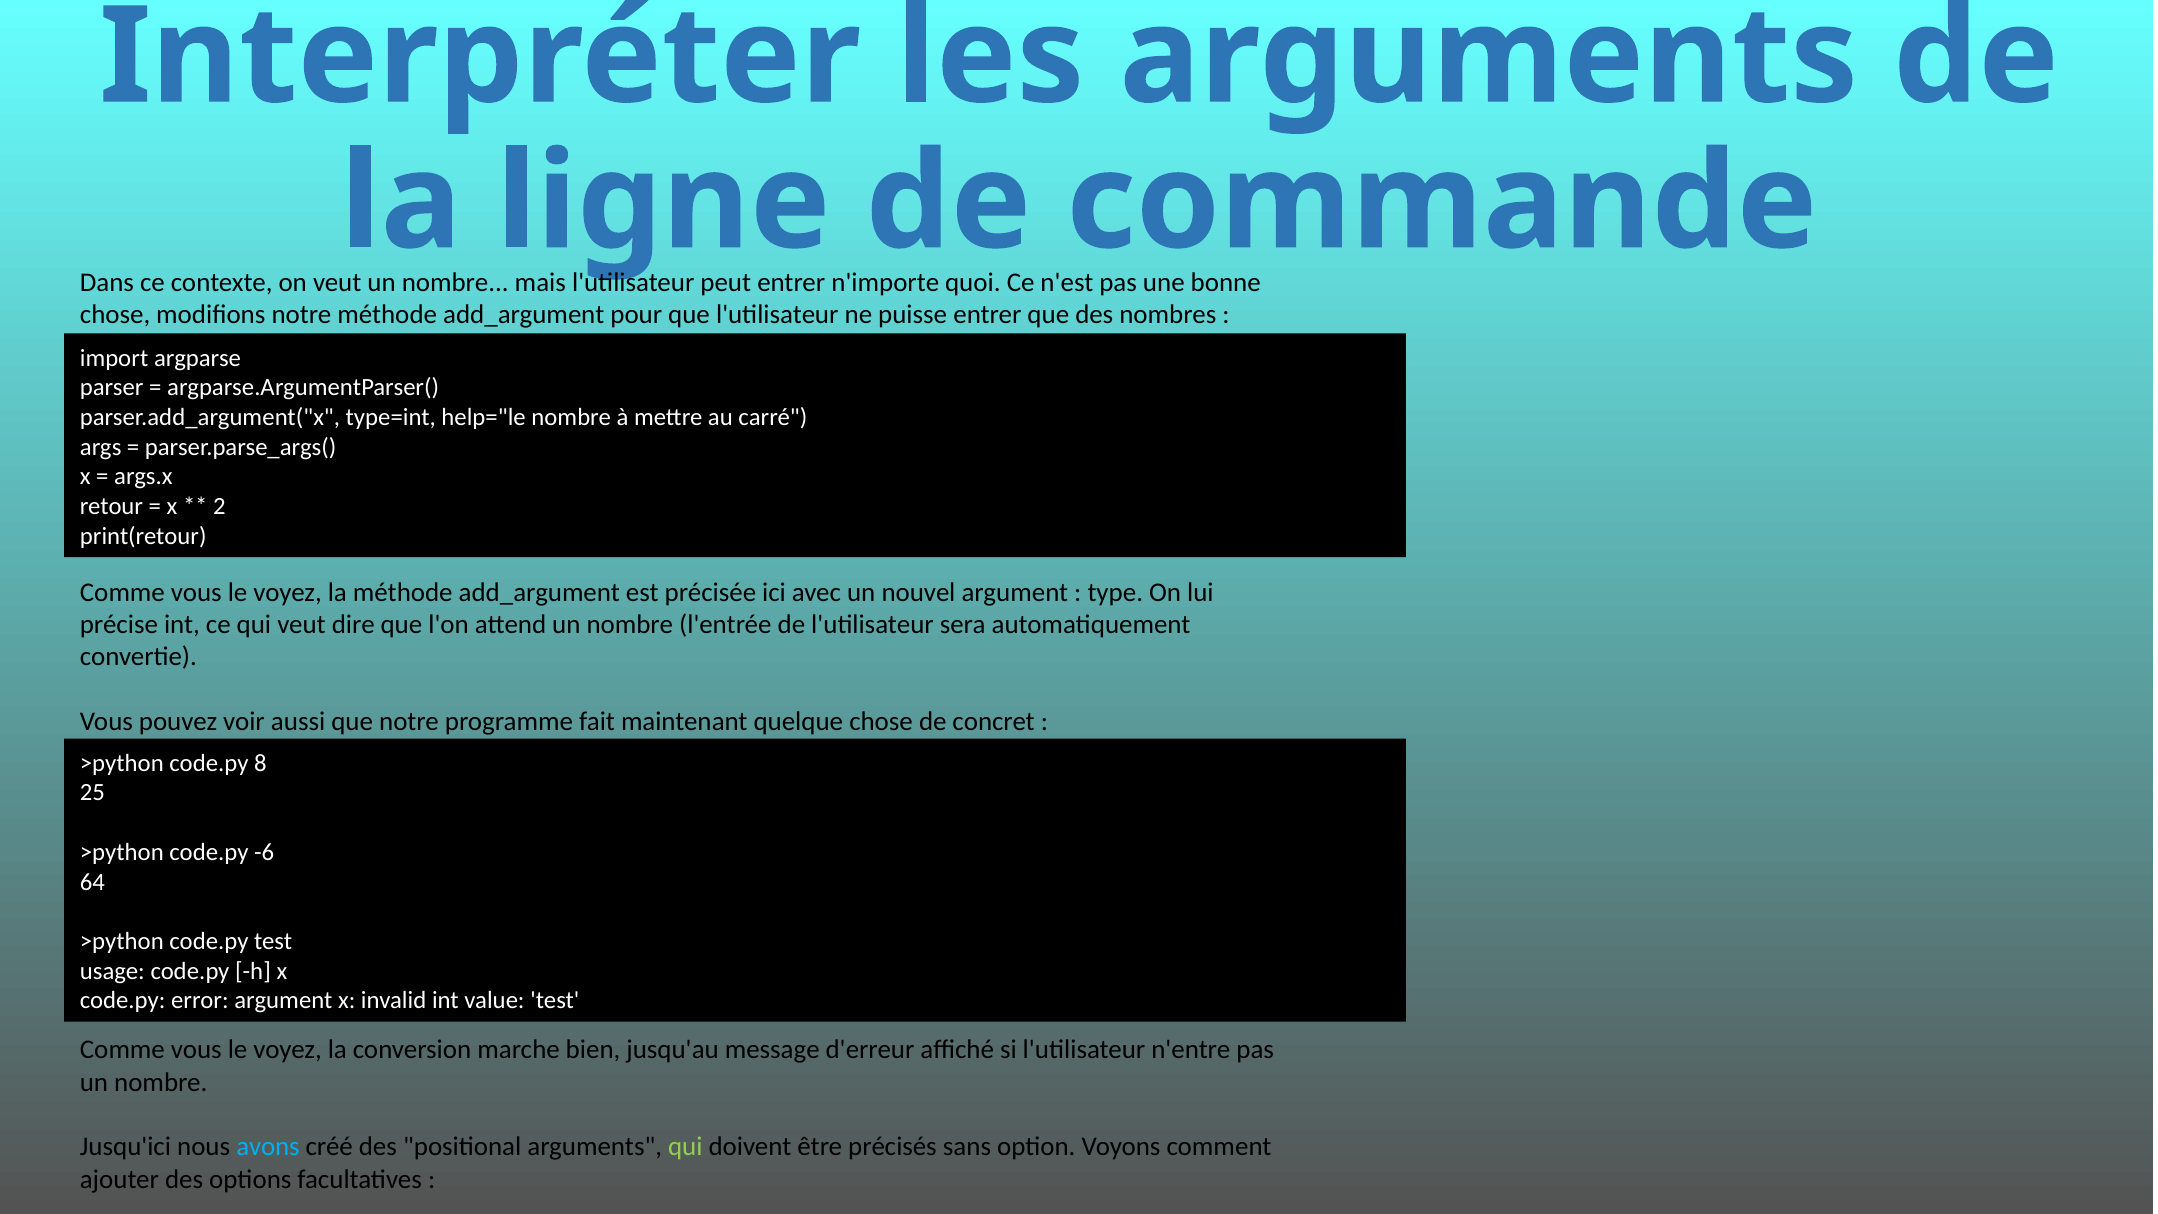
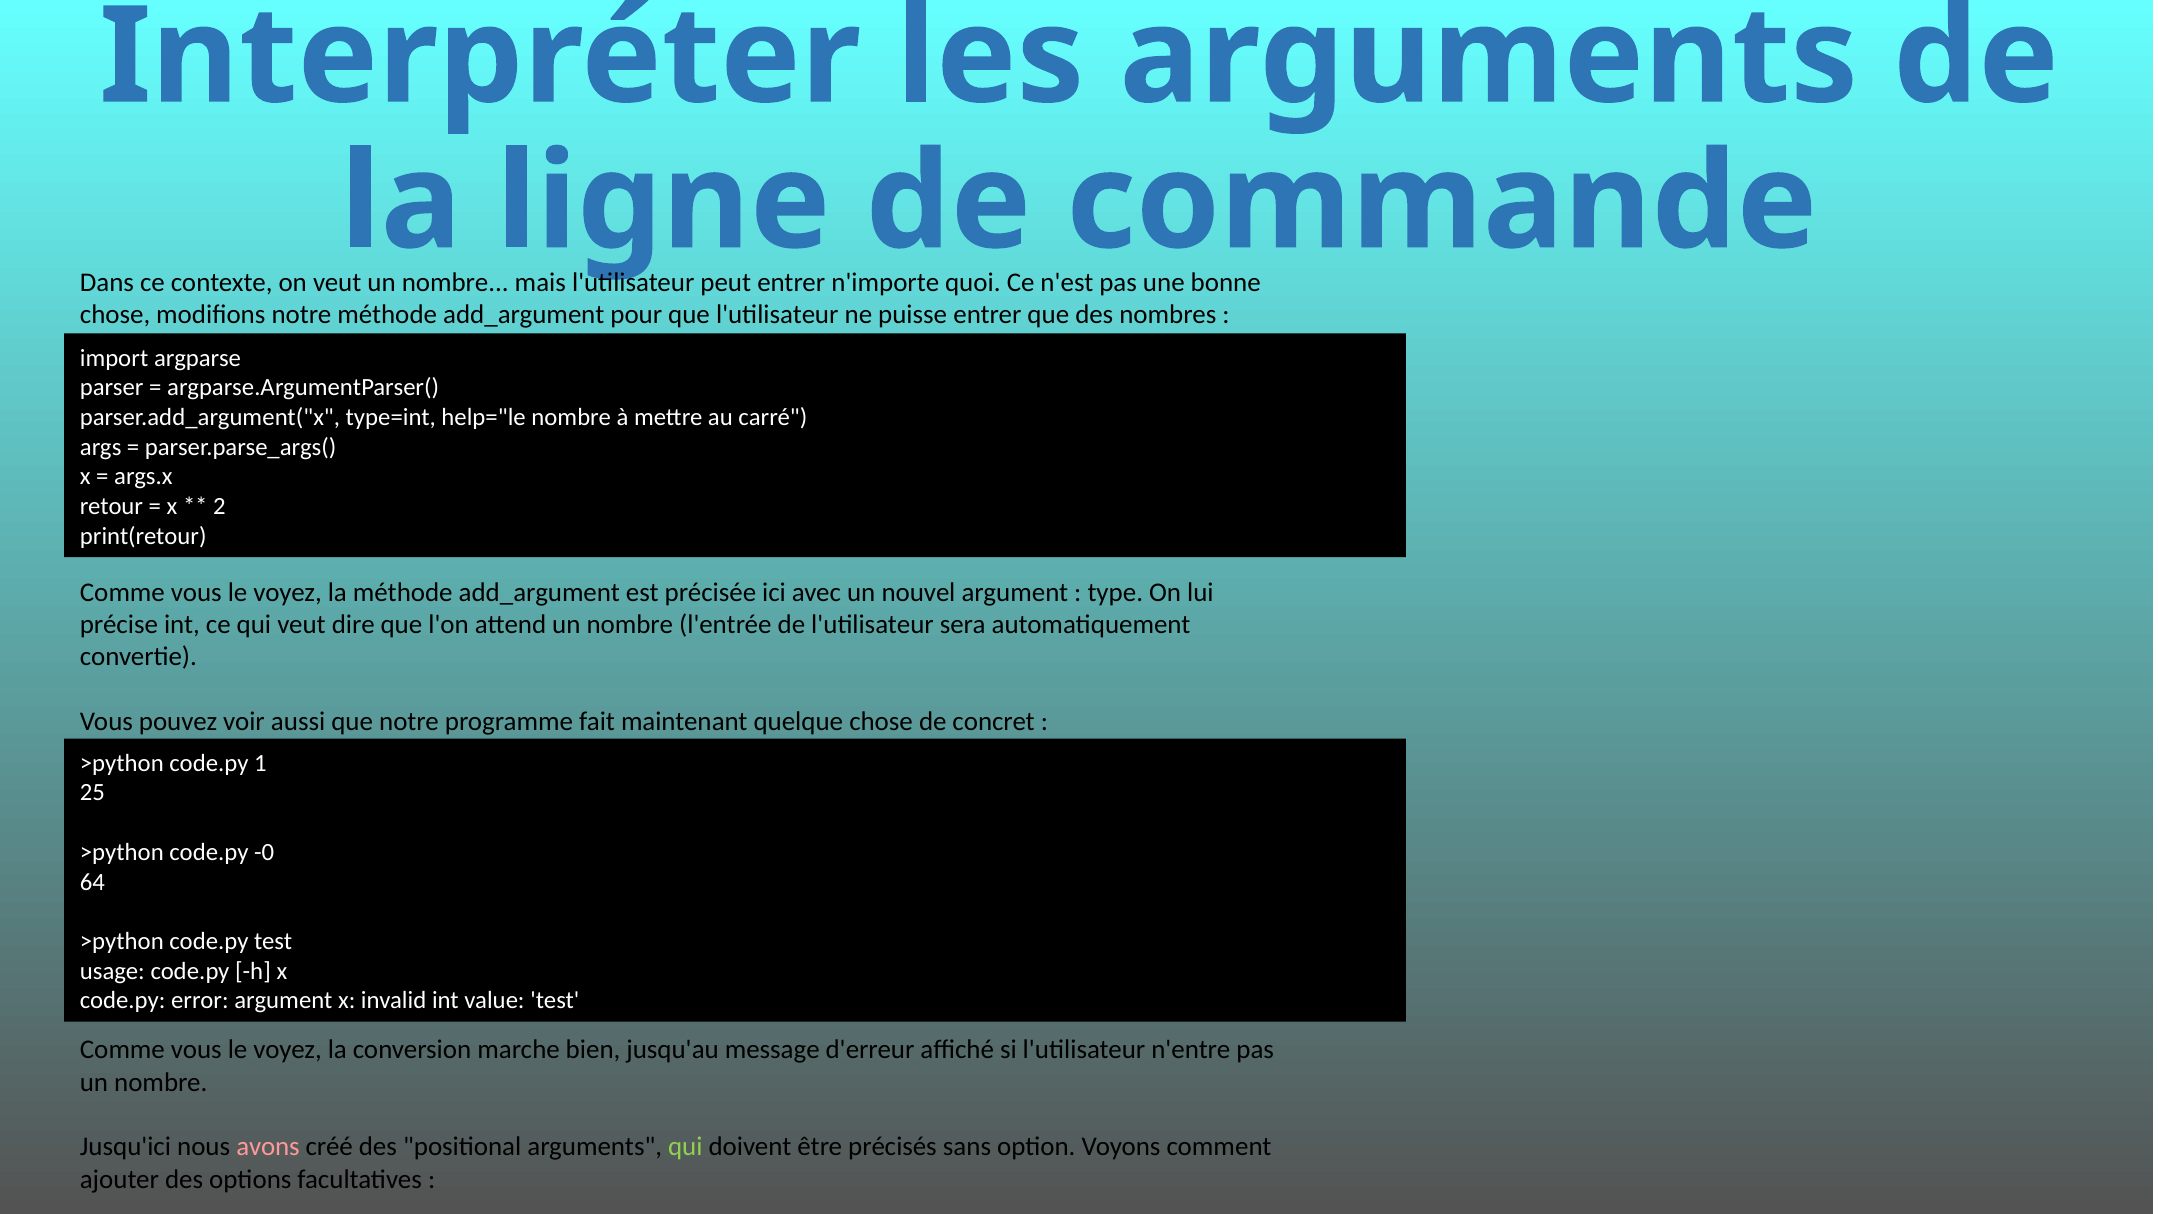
8: 8 -> 1 (260, 763)
-6: -6 -> -0 (264, 852)
avons colour: light blue -> pink (268, 1147)
